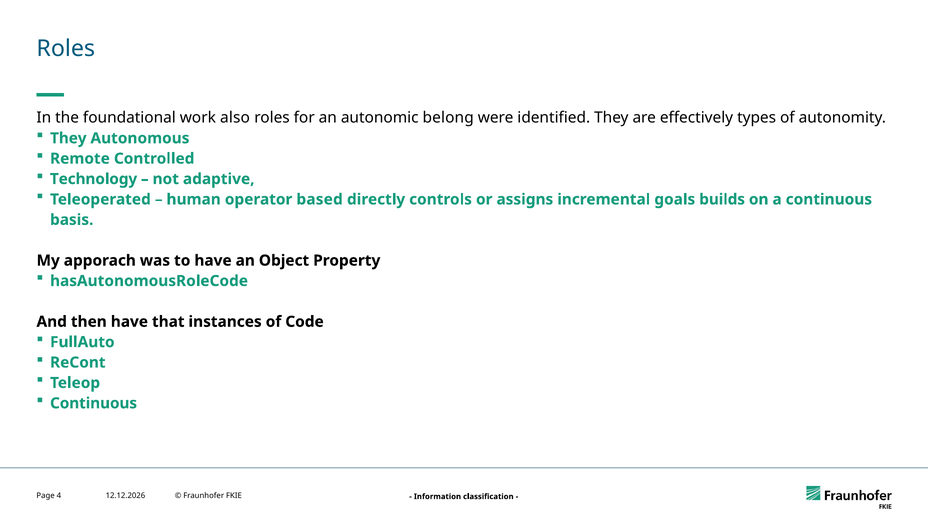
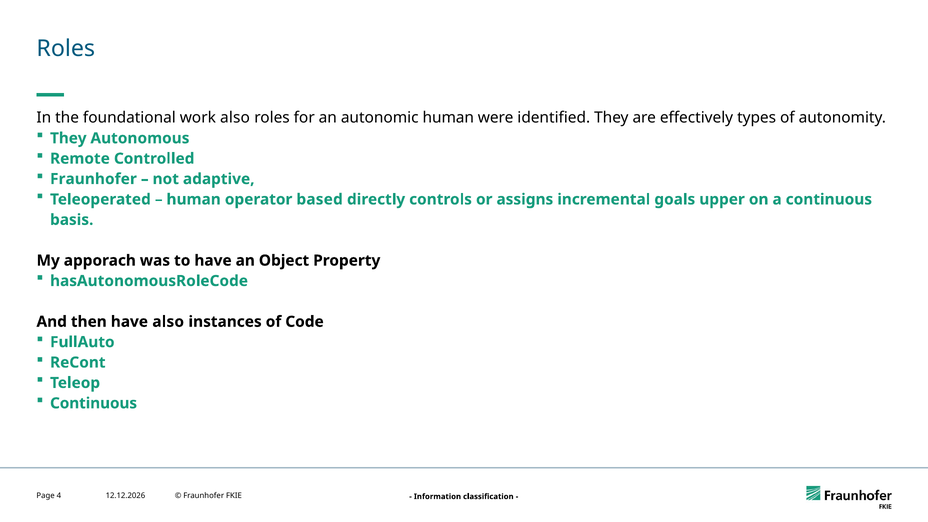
autonomic belong: belong -> human (448, 118)
Technology: Technology -> Fraunhofer (93, 179)
builds: builds -> upper (722, 199)
have that: that -> also (168, 322)
